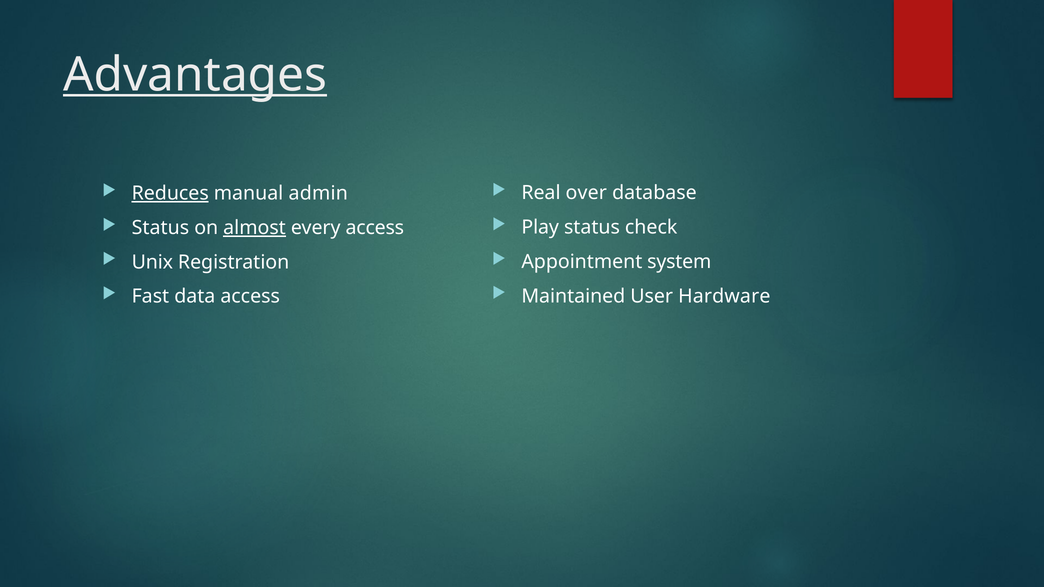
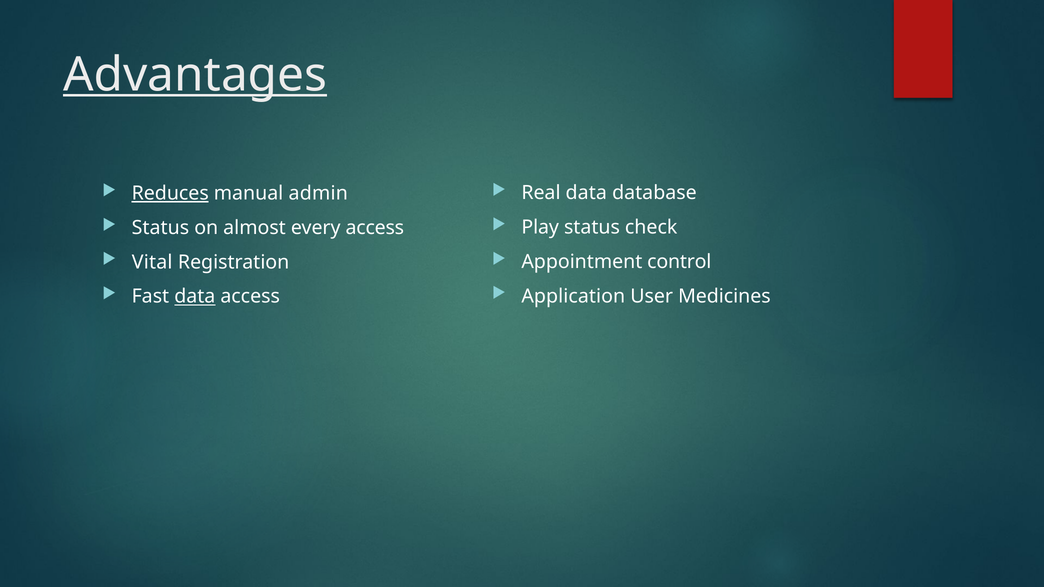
Real over: over -> data (586, 193)
almost underline: present -> none (255, 228)
system: system -> control (679, 262)
Unix: Unix -> Vital (152, 262)
Maintained: Maintained -> Application (573, 296)
Hardware: Hardware -> Medicines (724, 296)
data underline: none -> present (195, 297)
